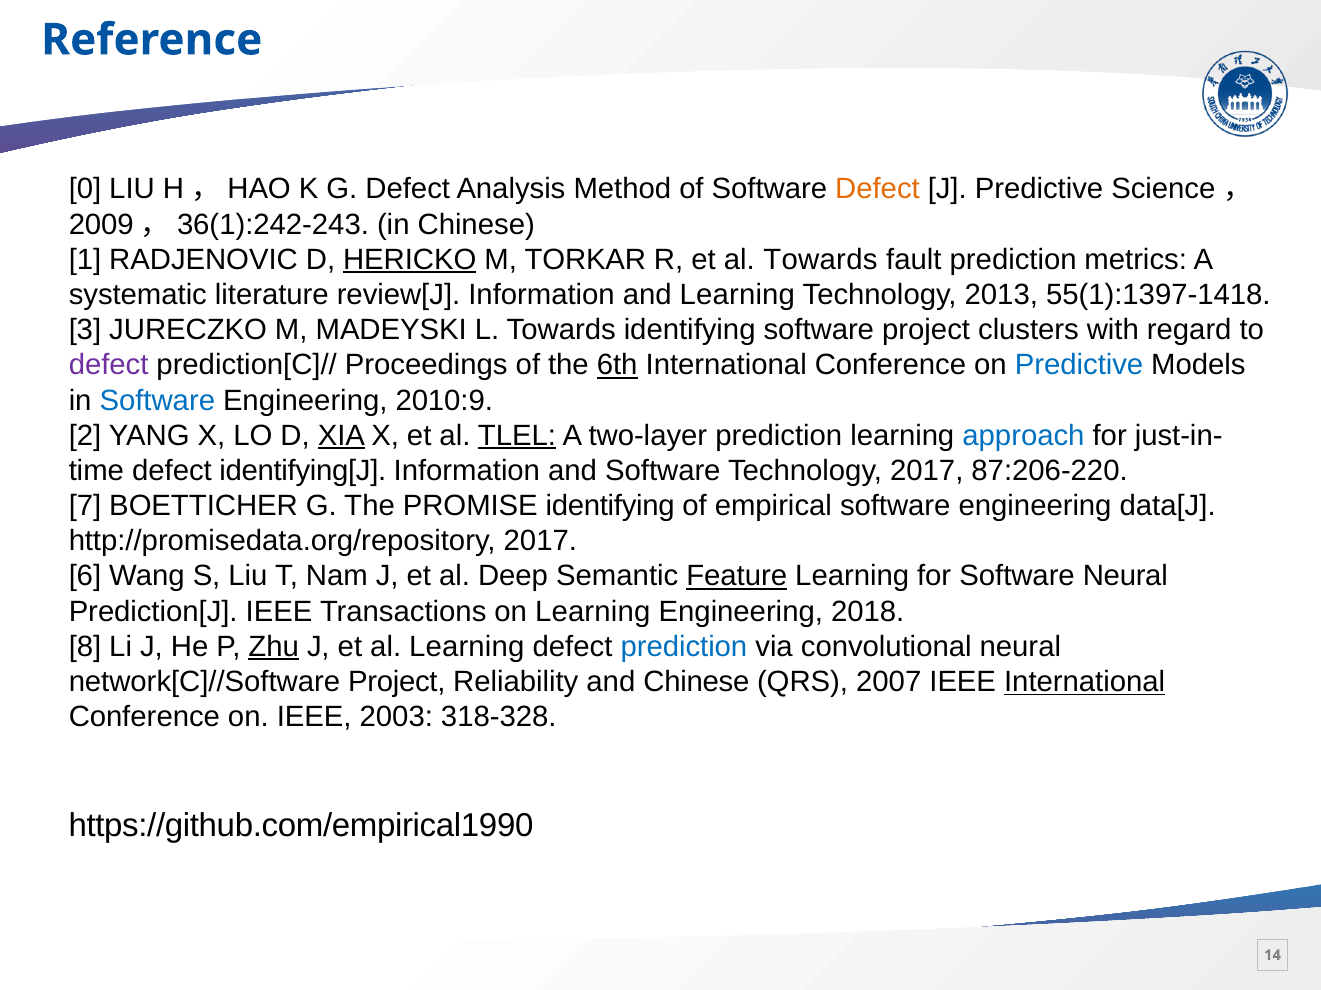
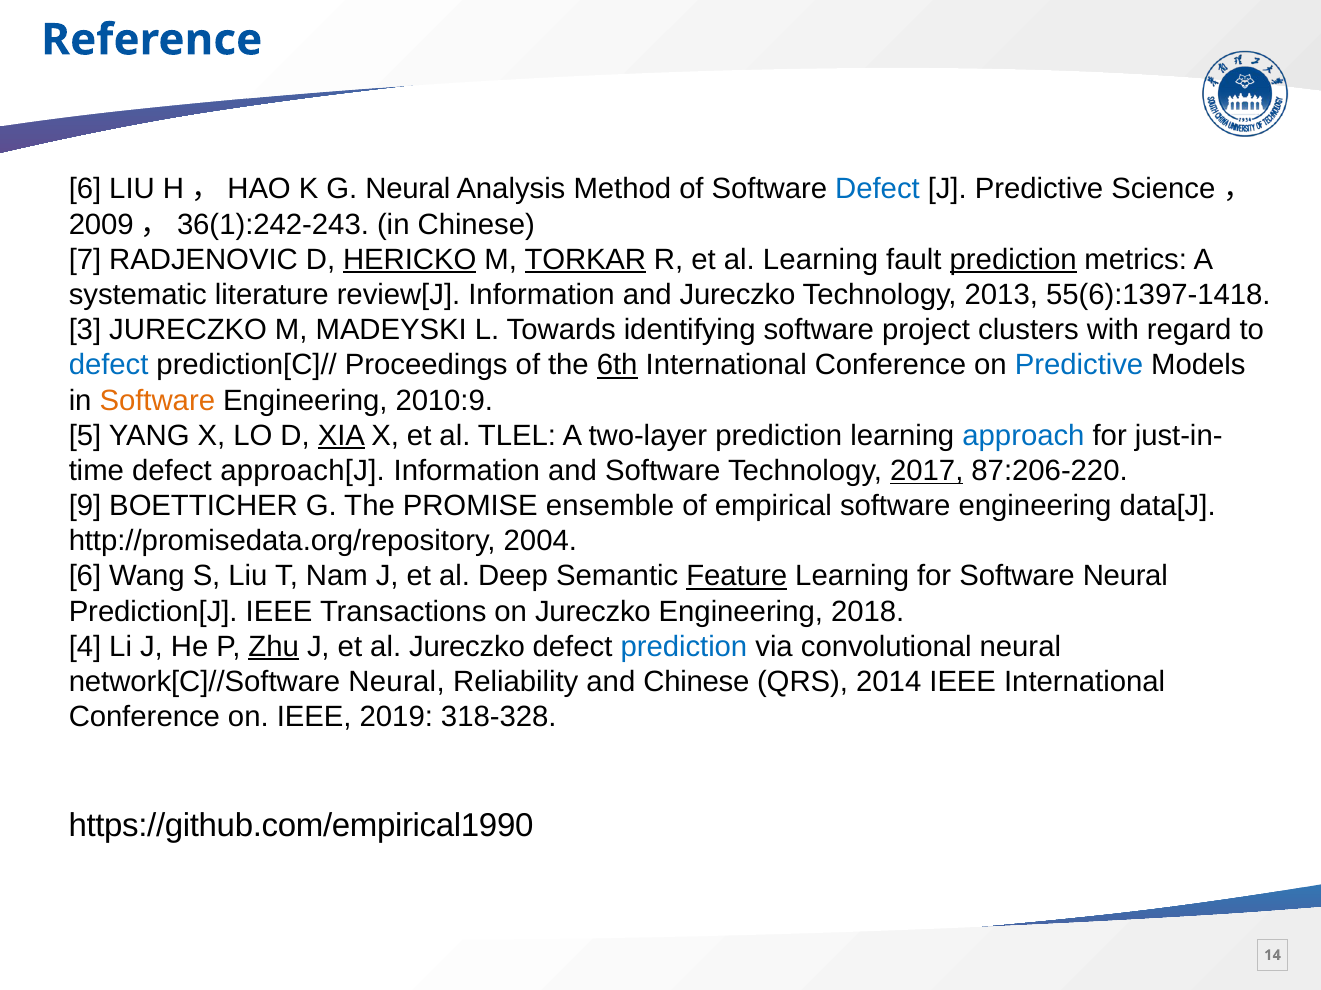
0: 0 -> 6 (85, 189)
G Defect: Defect -> Neural (408, 189)
Defect colour: orange -> blue (877, 189)
1: 1 -> 7 (85, 260)
TORKAR underline: none -> present (585, 260)
al Towards: Towards -> Learning (821, 260)
prediction underline: none -> present (1013, 260)
and Learning: Learning -> Jureczko (738, 295)
55(1):1397-1418: 55(1):1397-1418 -> 55(6):1397-1418 (1158, 295)
defect colour: purple -> blue (109, 366)
Software colour: blue -> orange (157, 401)
2: 2 -> 5 (85, 436)
TLEL underline: present -> none (517, 436)
identifying[J: identifying[J -> approach[J (303, 471)
2017 underline: none -> present (927, 471)
7: 7 -> 9 (85, 506)
PROMISE identifying: identifying -> ensemble (610, 506)
http://promisedata.org/repository 2017: 2017 -> 2004 (540, 542)
on Learning: Learning -> Jureczko (593, 612)
8: 8 -> 4 (85, 647)
al Learning: Learning -> Jureczko (467, 647)
network[C]//Software Project: Project -> Neural (397, 682)
2007: 2007 -> 2014 (889, 682)
International underline: present -> none (1085, 682)
2003: 2003 -> 2019 (396, 718)
